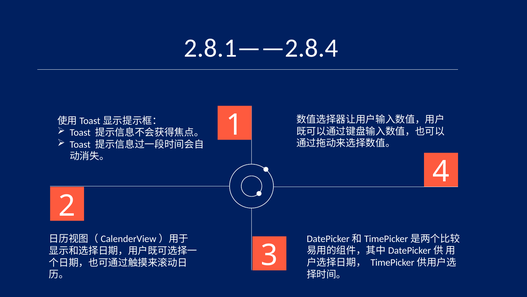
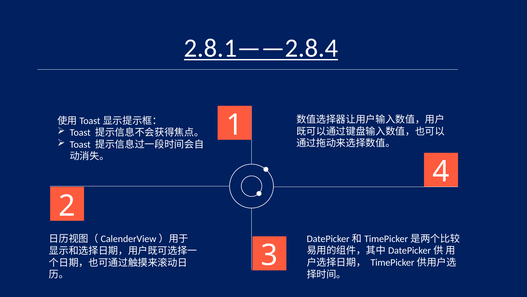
2.8.1——2.8.4 underline: none -> present (261, 48)
